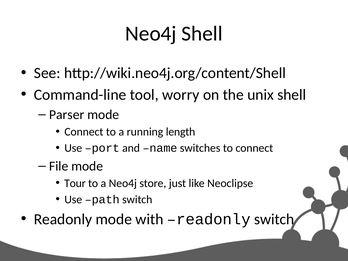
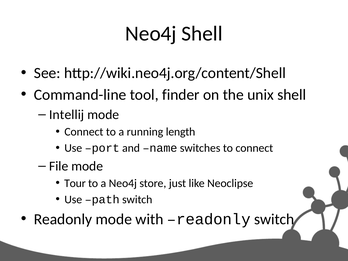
worry: worry -> finder (181, 95)
Parser: Parser -> Intellij (67, 115)
